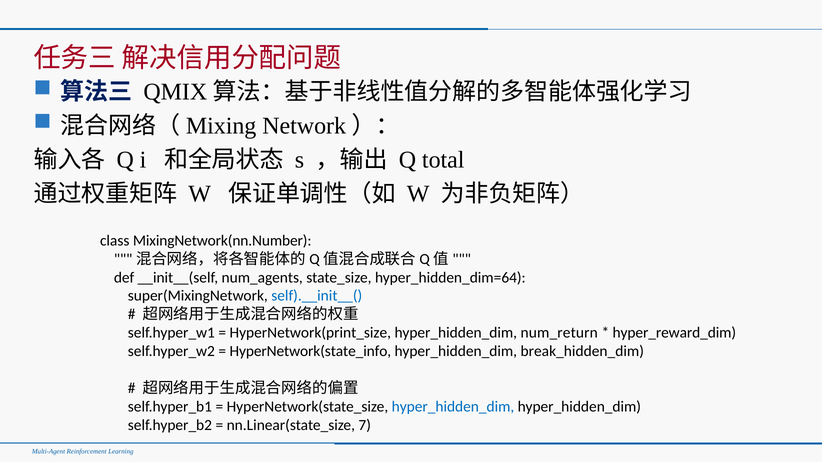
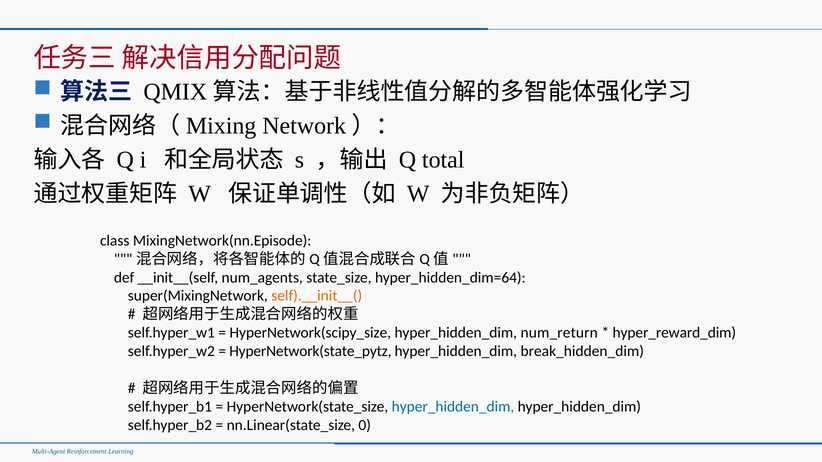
MixingNetwork(nn.Number: MixingNetwork(nn.Number -> MixingNetwork(nn.Episode (222, 241)
self).__init__( colour: blue -> orange (317, 296)
HyperNetwork(print_size: HyperNetwork(print_size -> HyperNetwork(scipy_size (310, 333)
HyperNetwork(state_info: HyperNetwork(state_info -> HyperNetwork(state_pytz (310, 352)
7: 7 -> 0 (365, 426)
